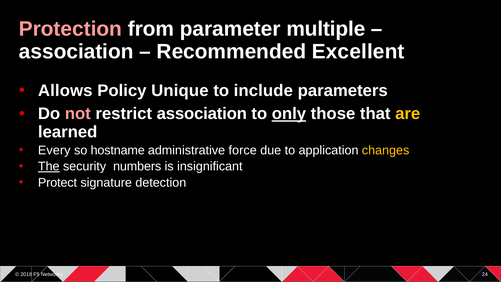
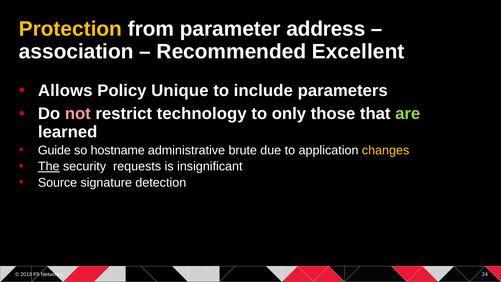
Protection colour: pink -> yellow (70, 29)
multiple: multiple -> address (326, 29)
restrict association: association -> technology (202, 114)
only underline: present -> none (289, 114)
are colour: yellow -> light green (408, 114)
Every: Every -> Guide (54, 150)
force: force -> brute (243, 150)
numbers: numbers -> requests (137, 166)
Protect: Protect -> Source (58, 182)
